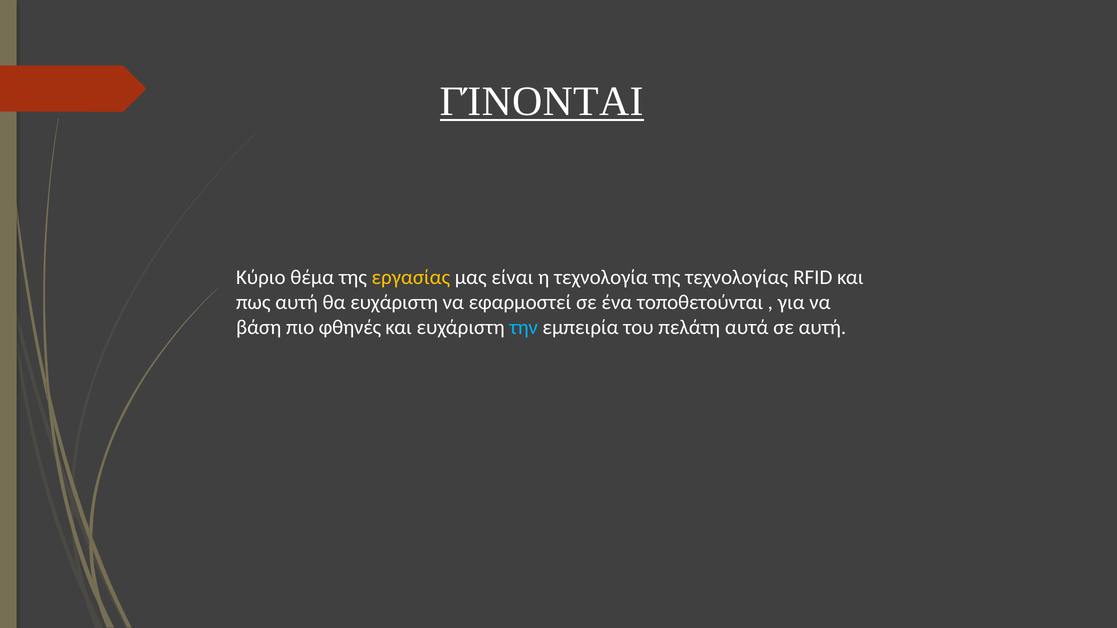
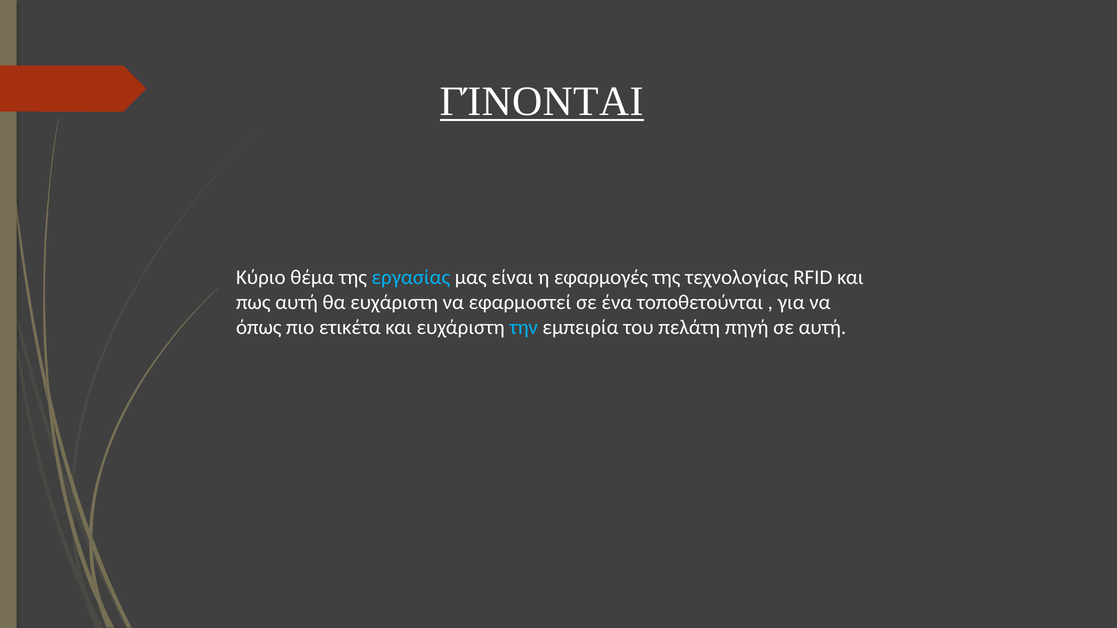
εργασίας colour: yellow -> light blue (411, 277)
τεχνολογία: τεχνολογία -> εφαρμογές (601, 277)
βάση: βάση -> όπως (259, 328)
φθηνές: φθηνές -> ετικέτα (350, 328)
αυτά: αυτά -> πηγή (747, 328)
